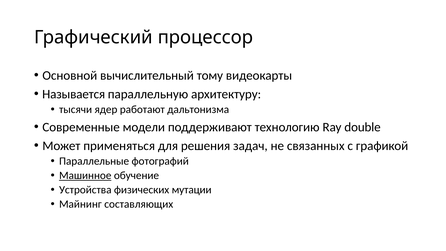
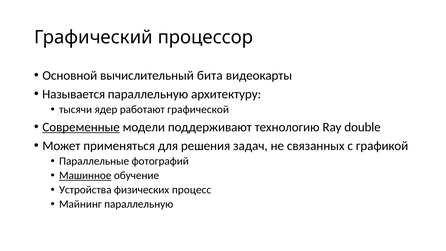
тому: тому -> бита (210, 75)
дальтонизма: дальтонизма -> графической (198, 109)
Современные underline: none -> present (81, 127)
мутации: мутации -> процесс (192, 190)
Майнинг составляющих: составляющих -> параллельную (139, 204)
